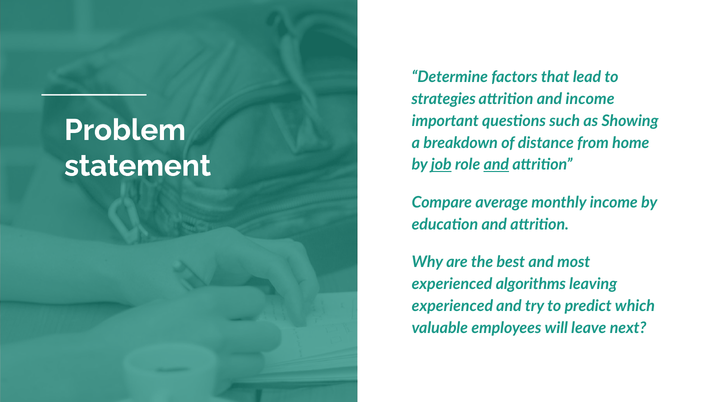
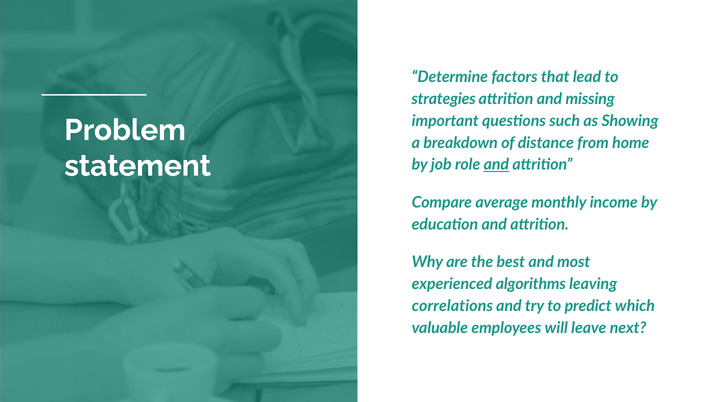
and income: income -> missing (590, 99)
job underline: present -> none (441, 165)
experienced: experienced -> correlations (452, 306)
